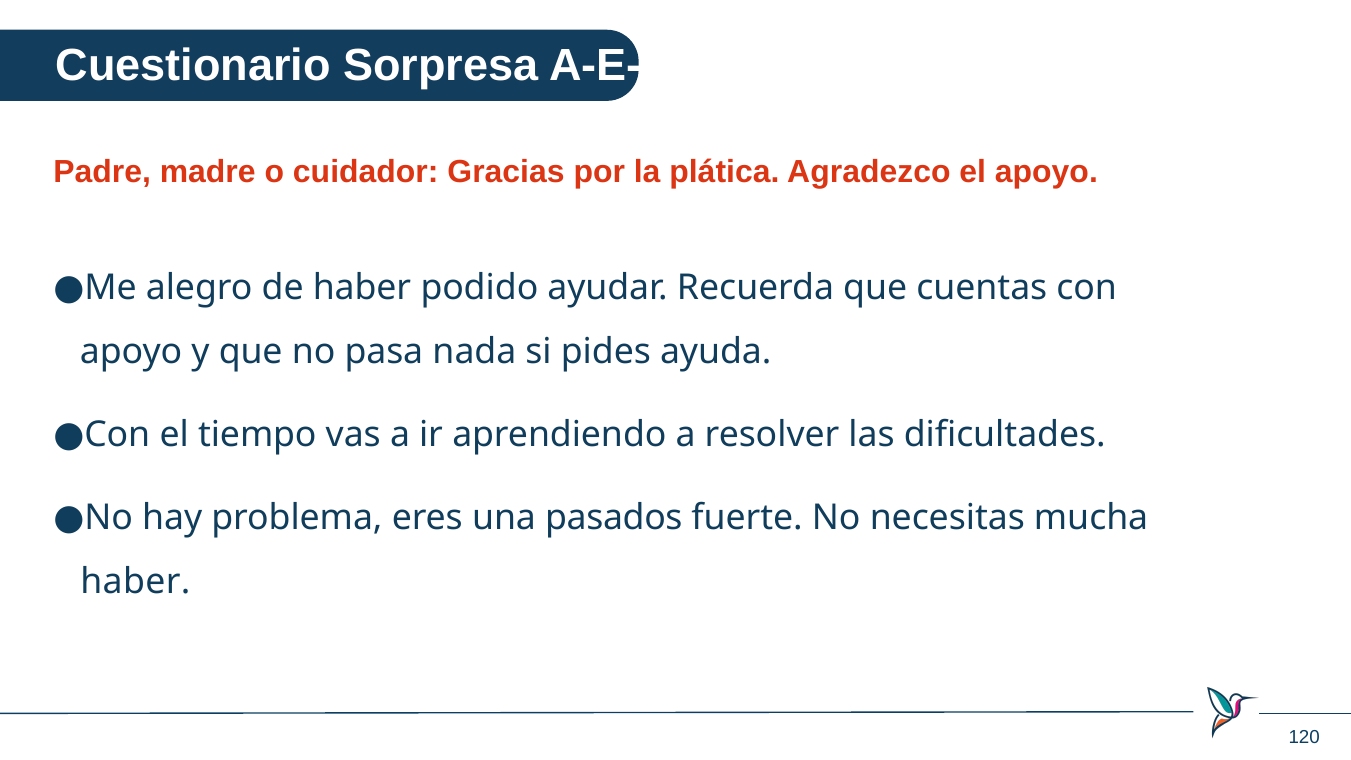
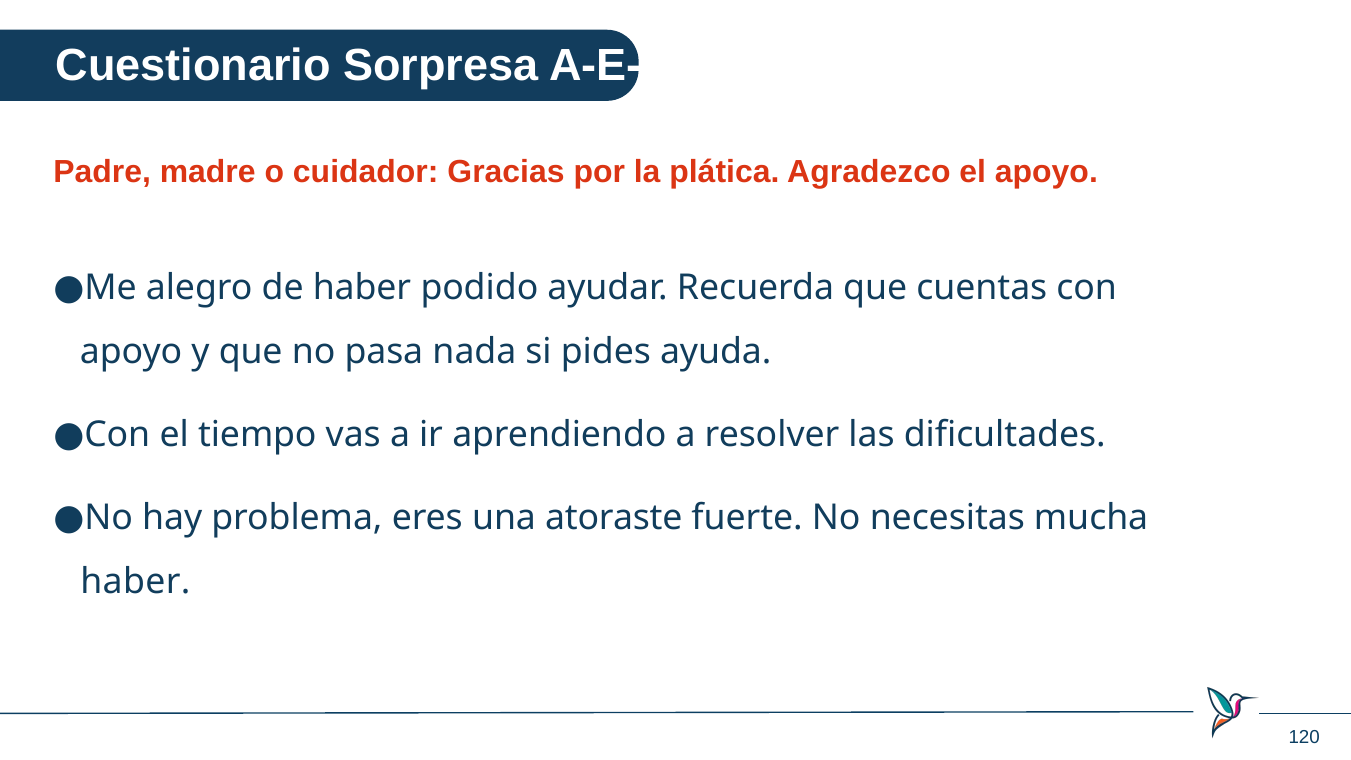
pasados: pasados -> atoraste (614, 518)
